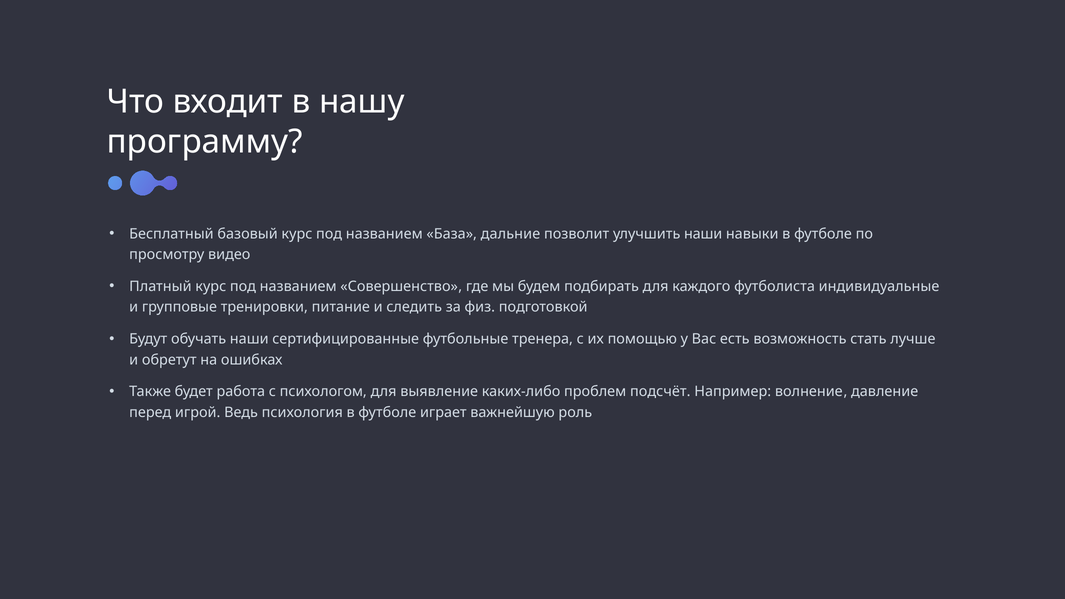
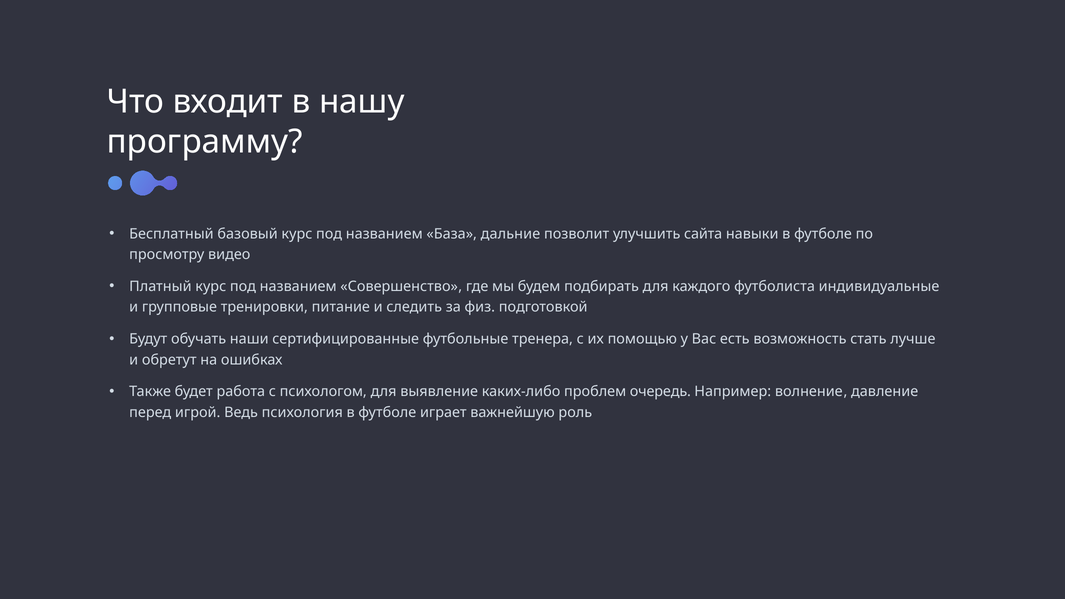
улучшить наши: наши -> сайта (703, 234)
подсчёт: подсчёт -> очередь (660, 392)
